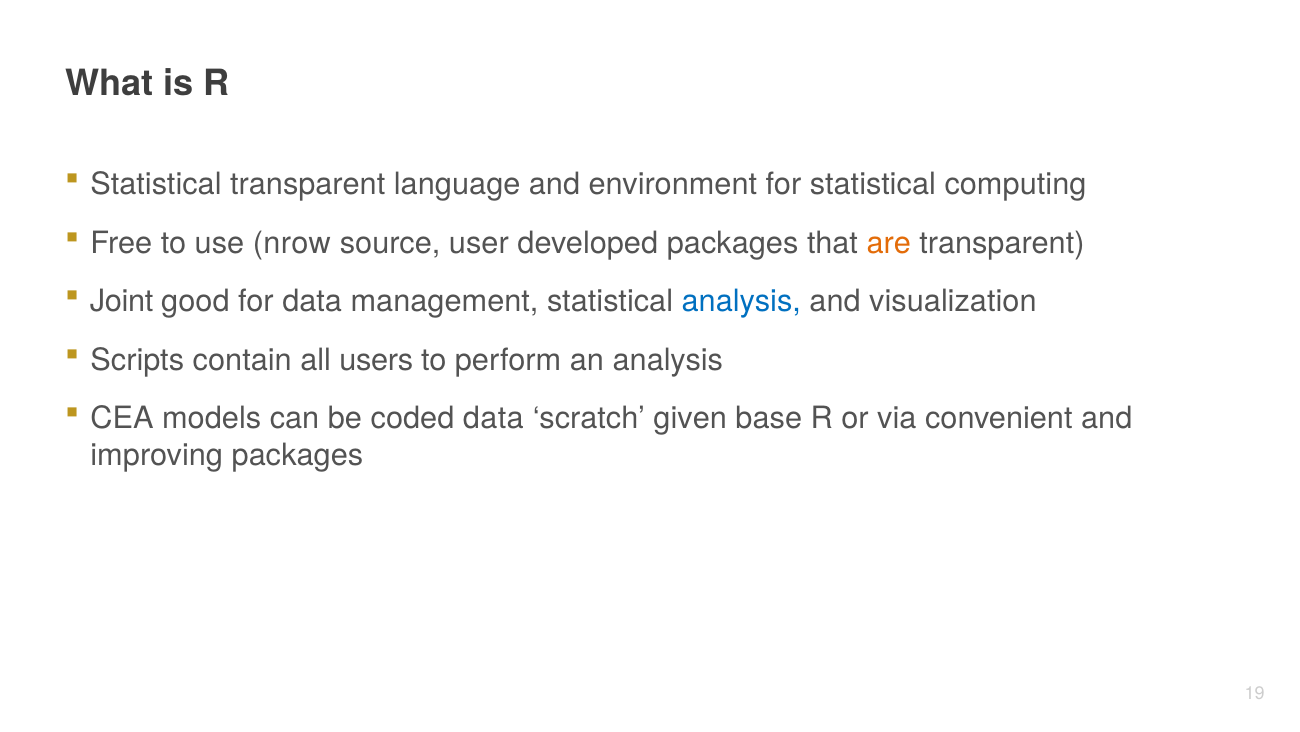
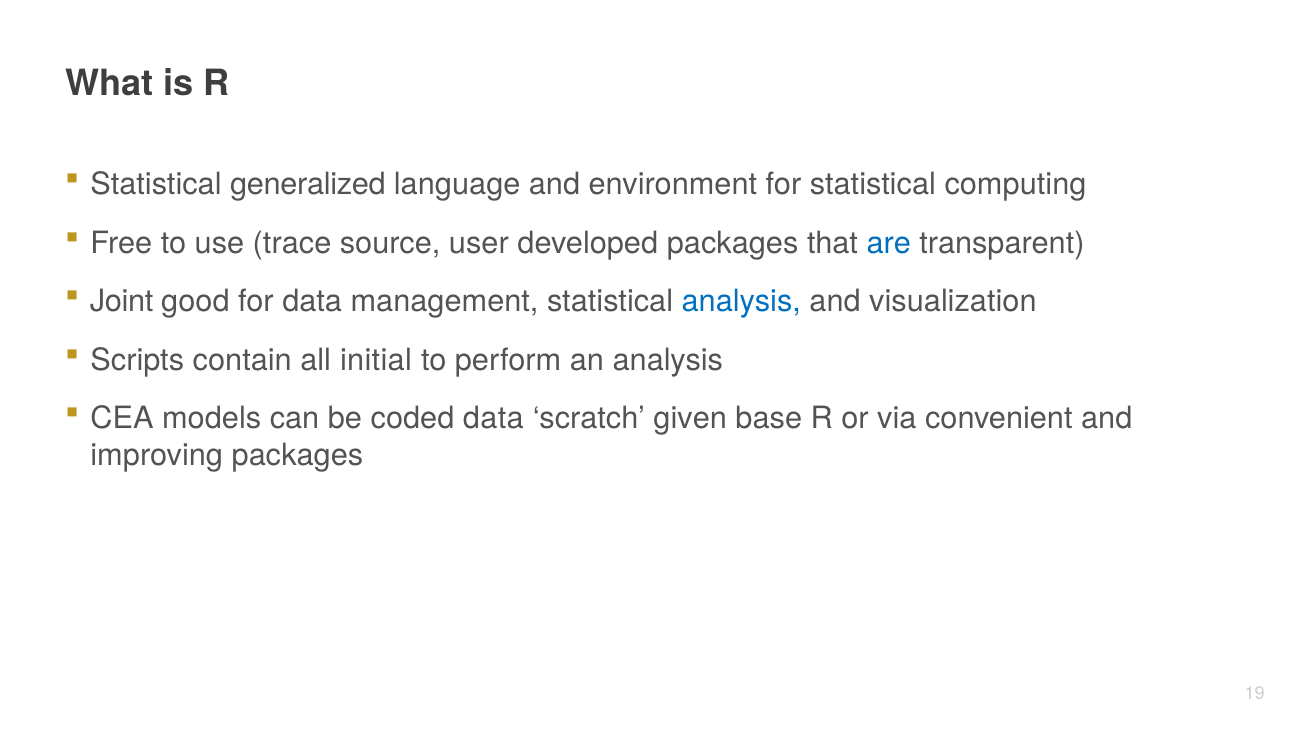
Statistical transparent: transparent -> generalized (308, 184)
nrow: nrow -> trace (292, 243)
are colour: orange -> blue (889, 243)
users: users -> initial (376, 360)
